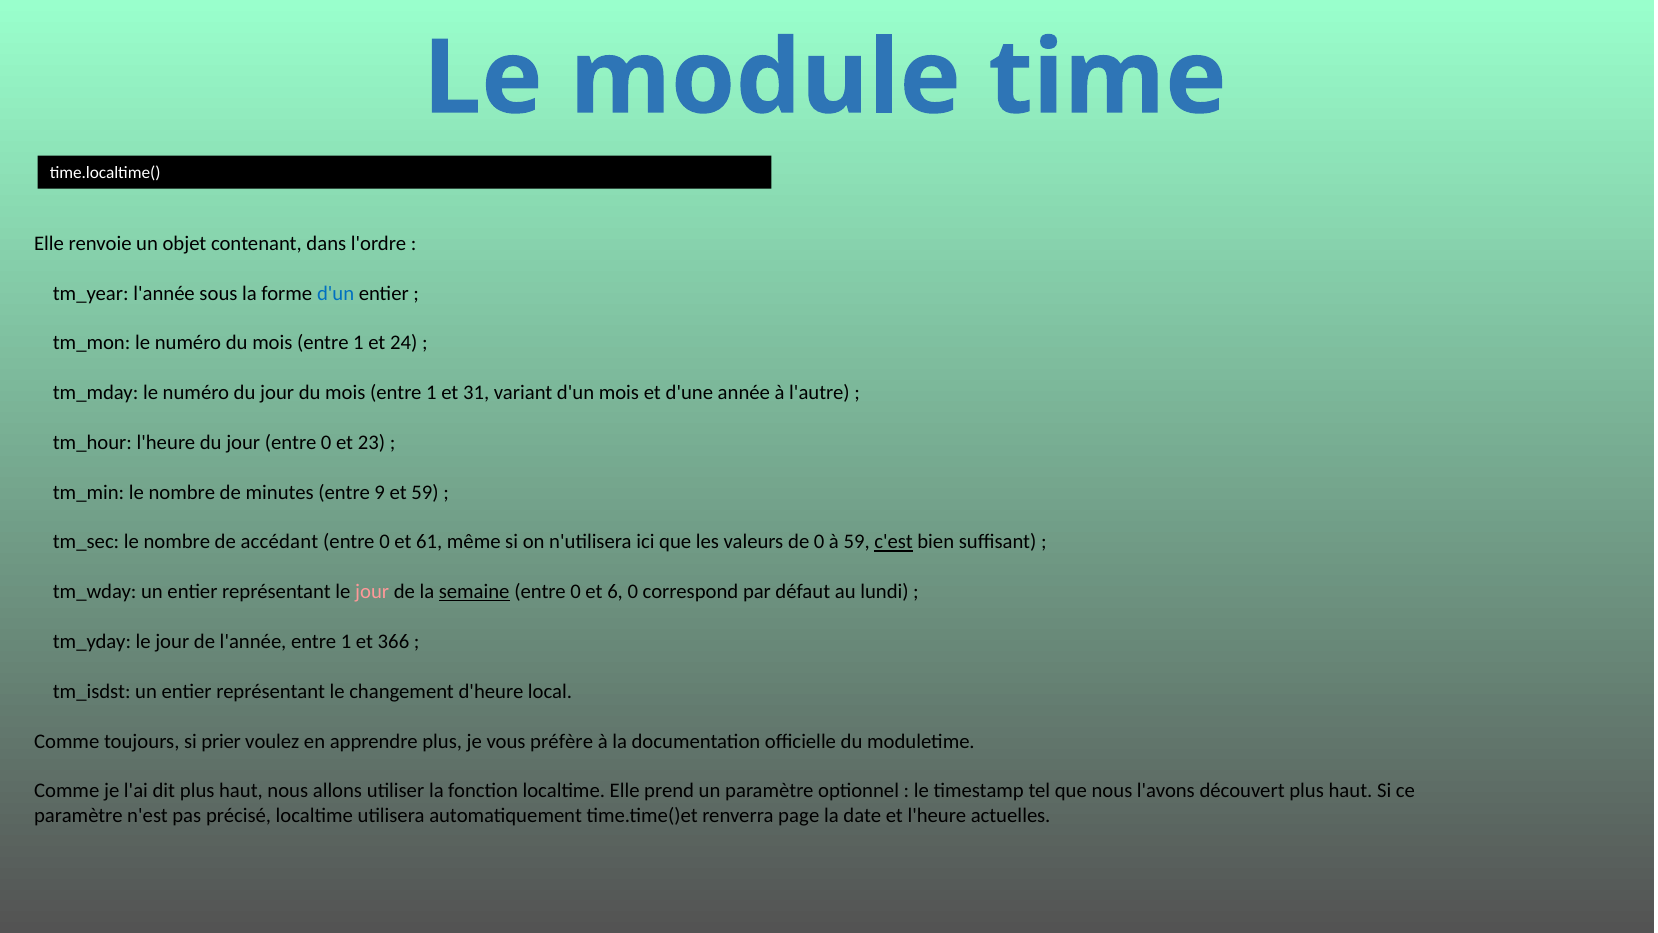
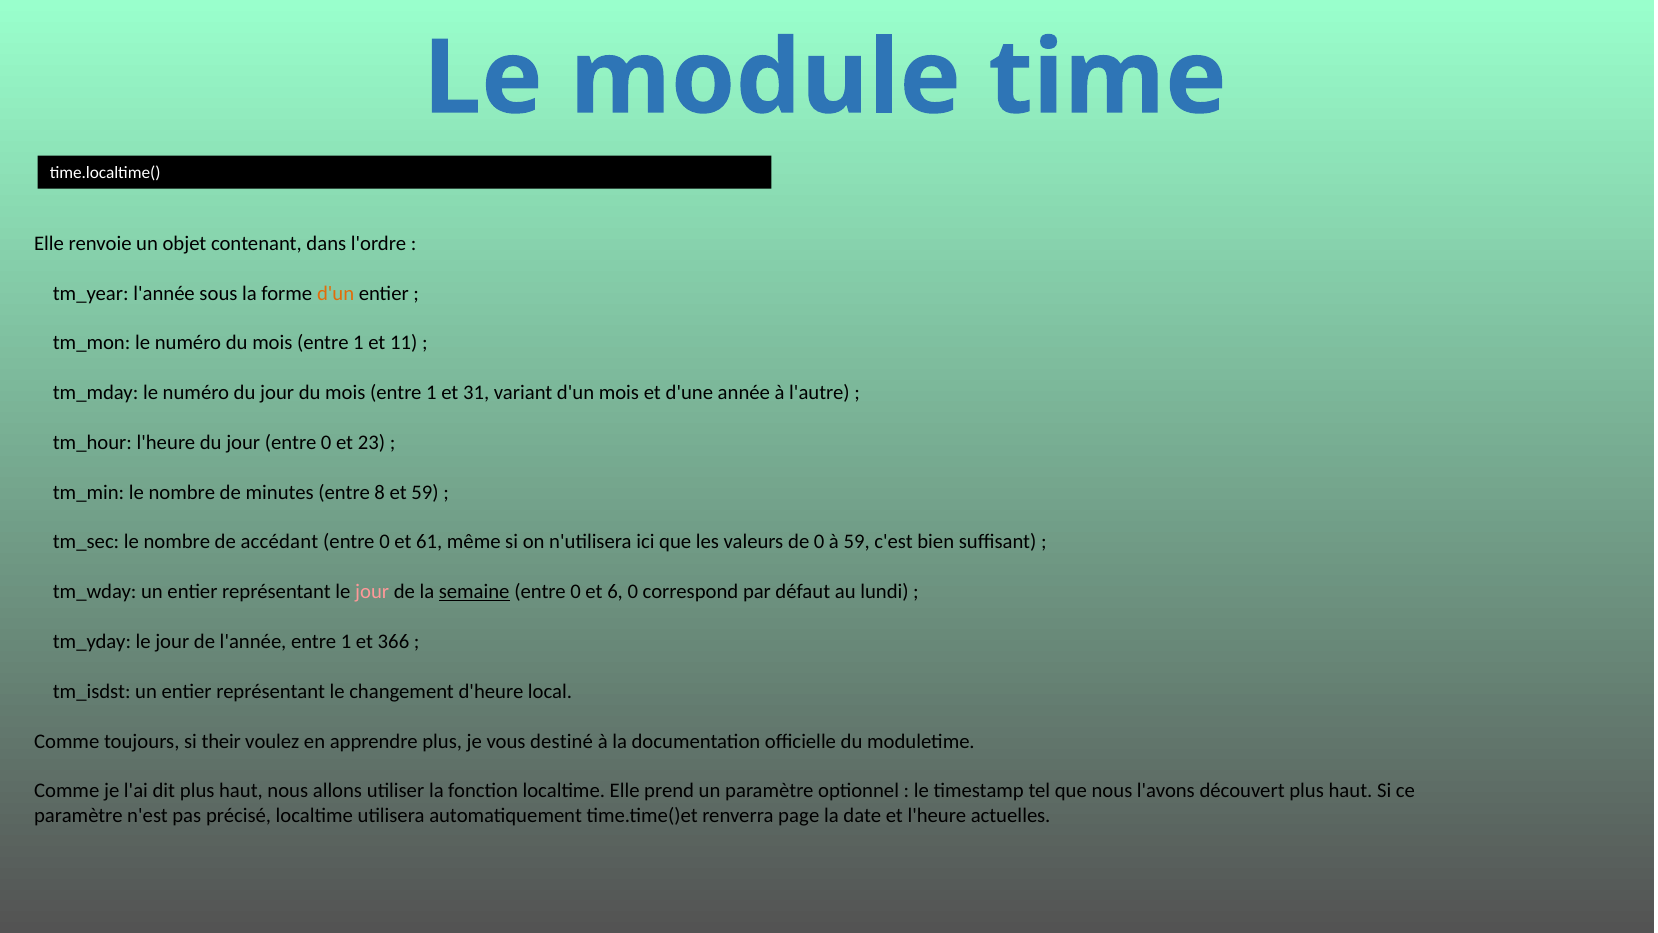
d'un colour: blue -> orange (336, 293)
24: 24 -> 11 (404, 343)
9: 9 -> 8 (380, 492)
c'est underline: present -> none (894, 542)
prier: prier -> their (221, 741)
préfère: préfère -> destiné (562, 741)
